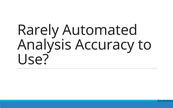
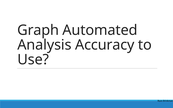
Rarely: Rarely -> Graph (38, 30)
